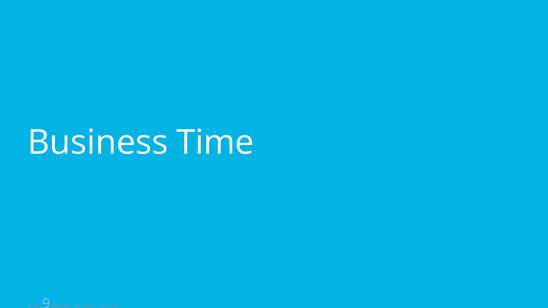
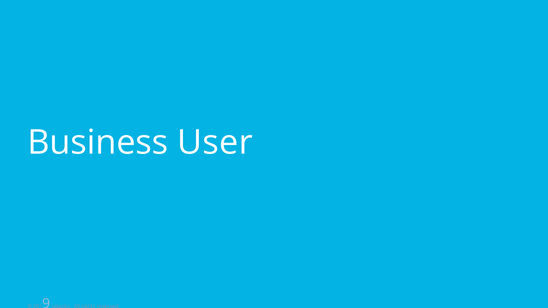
Time: Time -> User (215, 143)
